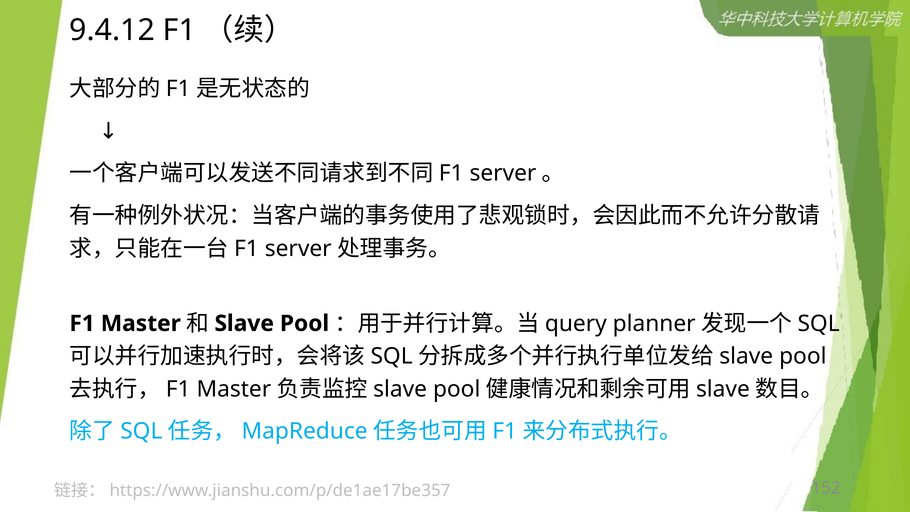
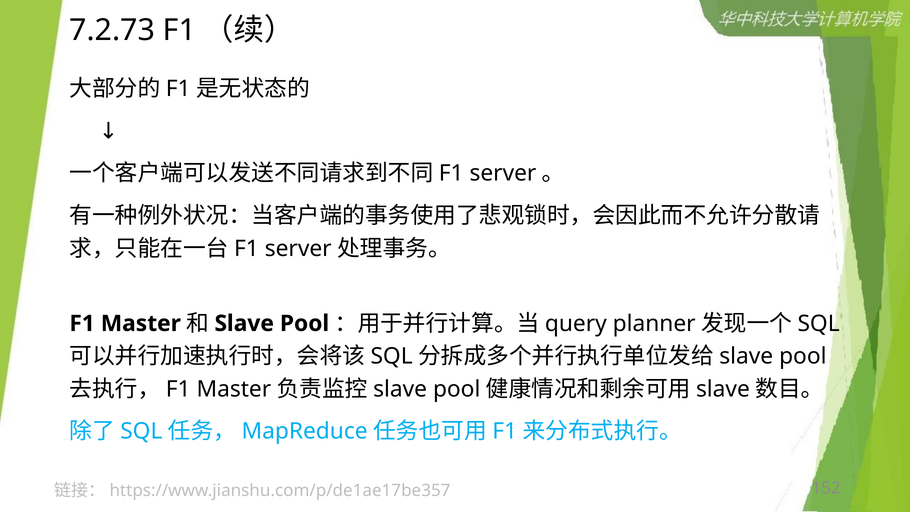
9.4.12: 9.4.12 -> 7.2.73 (112, 30)
